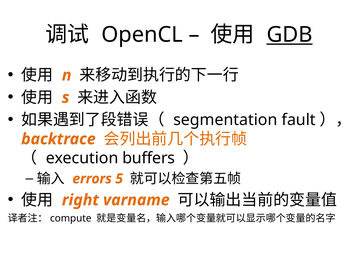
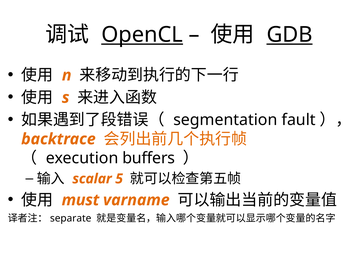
OpenCL underline: none -> present (142, 35)
errors: errors -> scalar (92, 178)
right: right -> must (80, 200)
compute: compute -> separate (71, 218)
